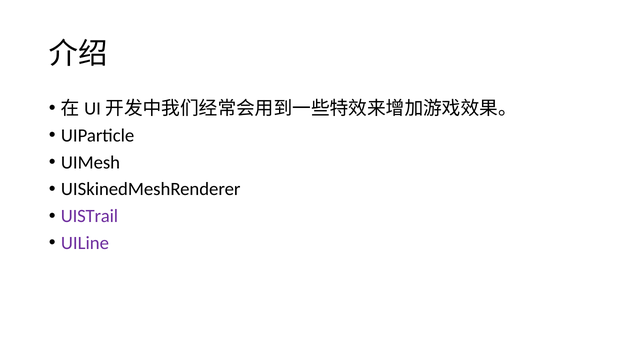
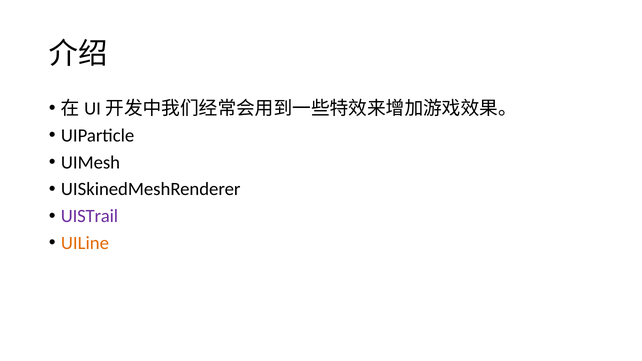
UILine colour: purple -> orange (85, 243)
